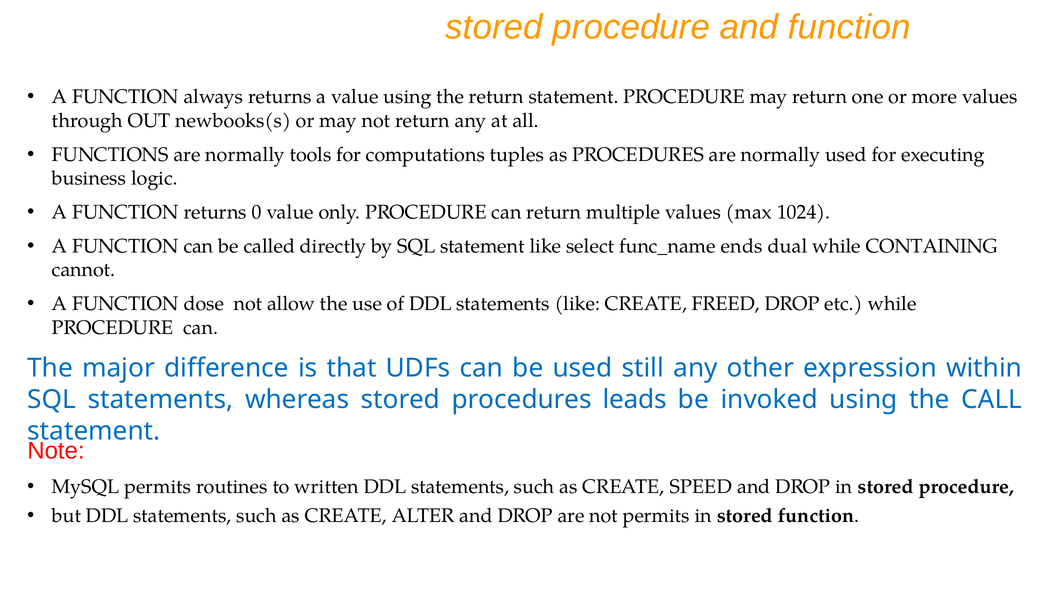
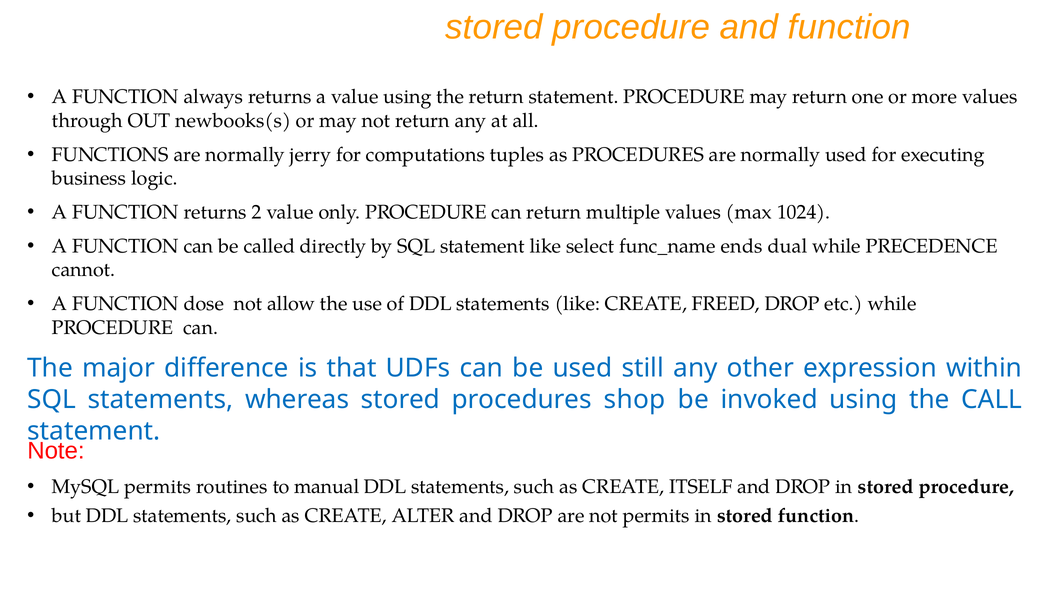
tools: tools -> jerry (310, 155)
0: 0 -> 2 (257, 212)
CONTAINING: CONTAINING -> PRECEDENCE (932, 247)
leads: leads -> shop (635, 400)
written: written -> manual (327, 488)
SPEED: SPEED -> ITSELF (701, 488)
